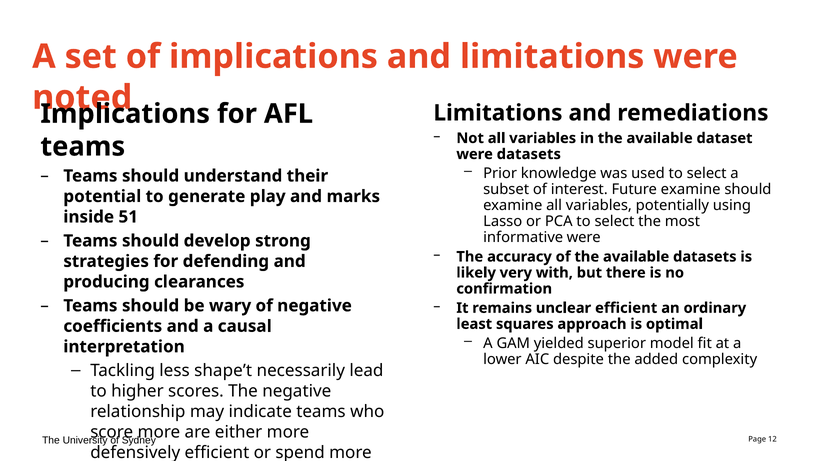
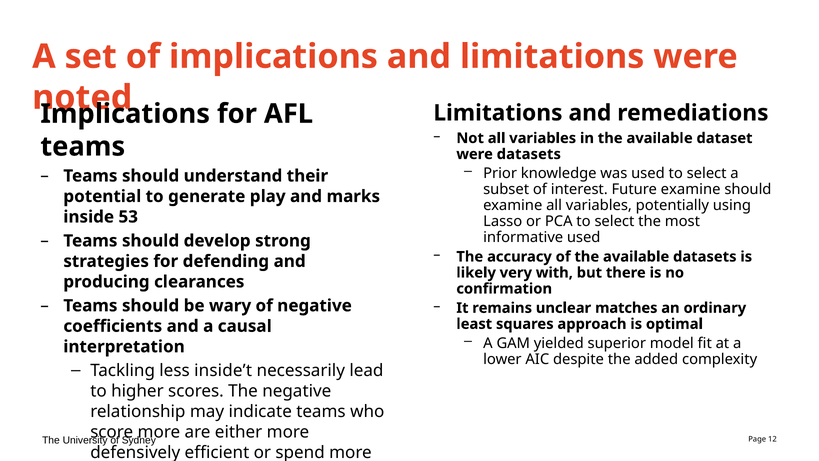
51: 51 -> 53 (128, 217)
informative were: were -> used (584, 237)
unclear efficient: efficient -> matches (626, 308)
shape’t: shape’t -> inside’t (223, 370)
